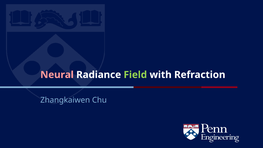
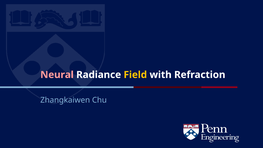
Field colour: light green -> yellow (135, 75)
